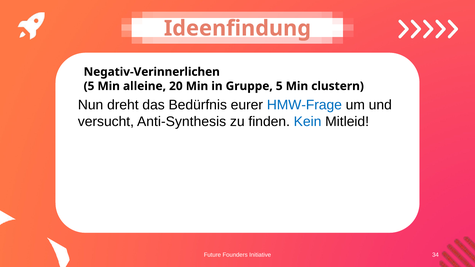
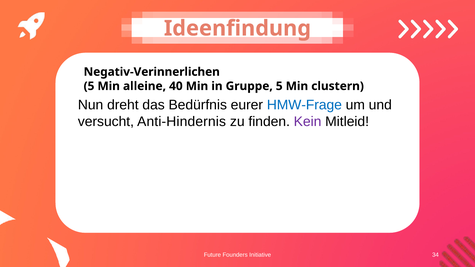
20: 20 -> 40 (176, 86)
Anti-Synthesis: Anti-Synthesis -> Anti-Hindernis (182, 122)
Kein colour: blue -> purple (308, 122)
